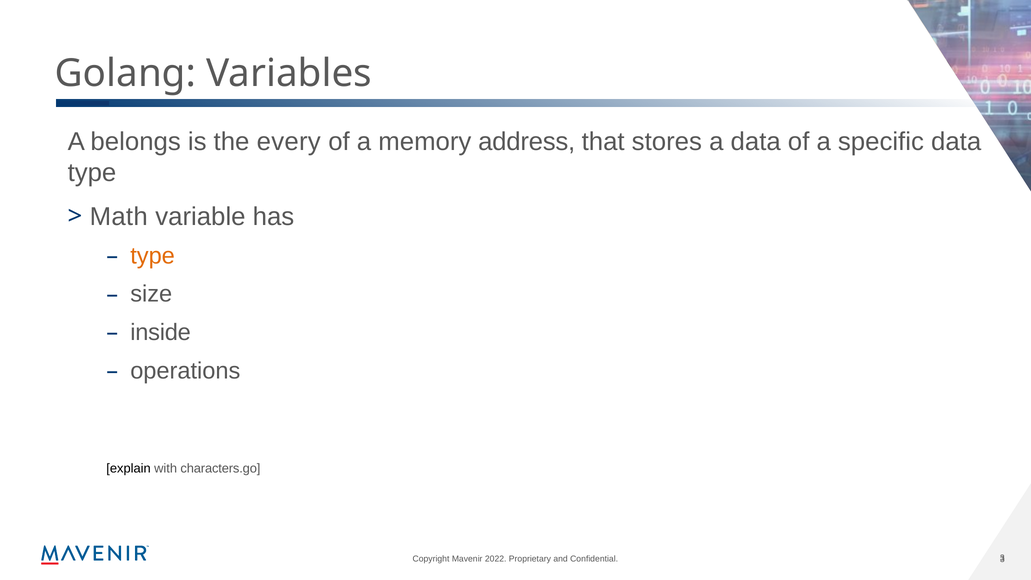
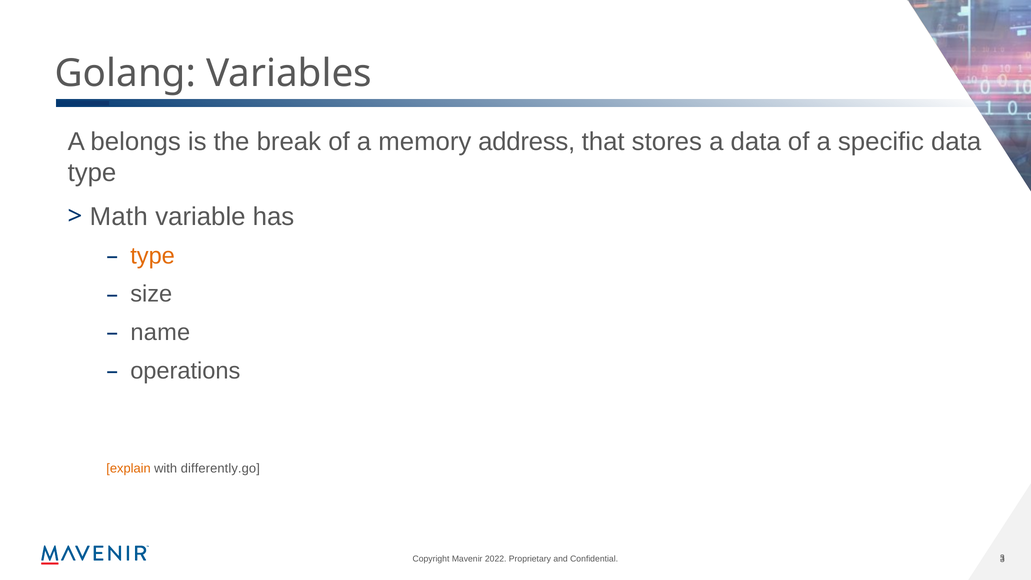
every: every -> break (289, 142)
inside: inside -> name (160, 332)
explain colour: black -> orange (129, 469)
characters.go: characters.go -> differently.go (220, 469)
